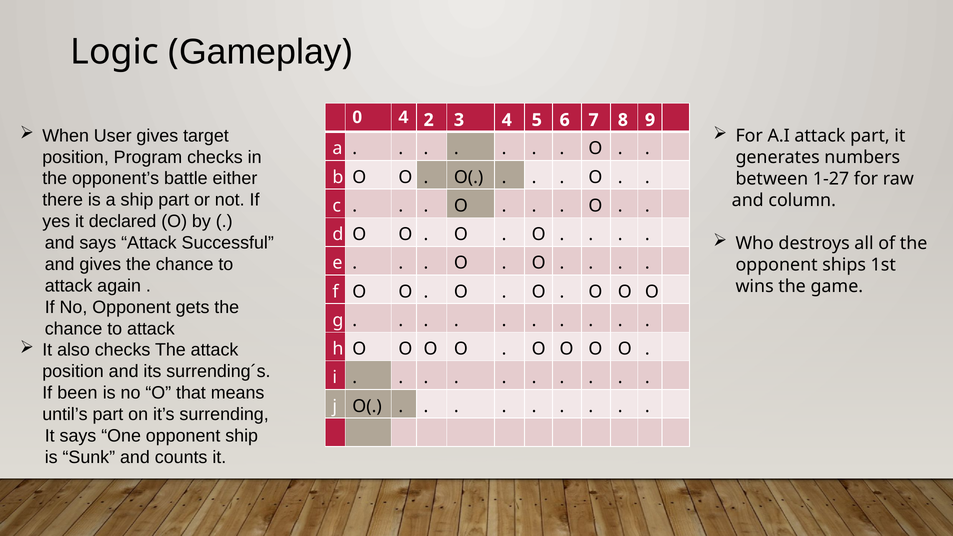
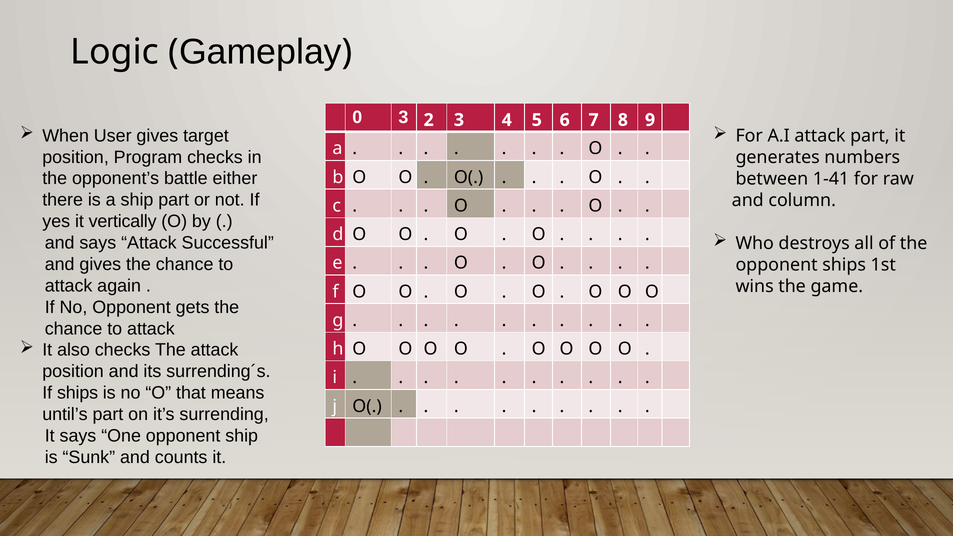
0 4: 4 -> 3 (403, 117)
1-27: 1-27 -> 1-41 (831, 179)
declared: declared -> vertically (123, 221)
If been: been -> ships (78, 393)
